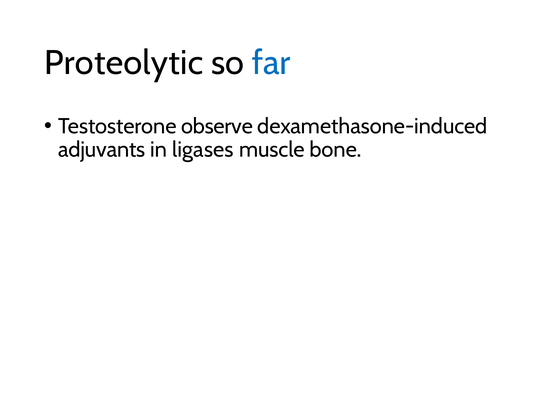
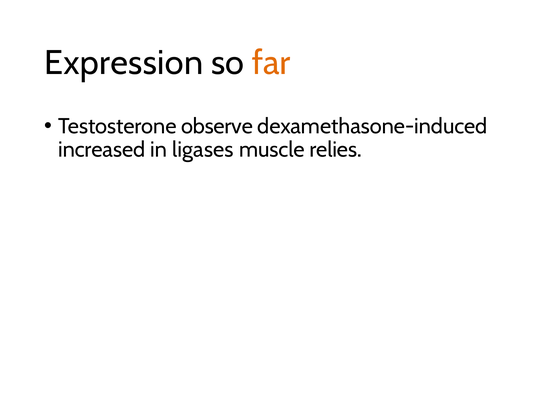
Proteolytic: Proteolytic -> Expression (124, 63)
far colour: blue -> orange (271, 63)
adjuvants: adjuvants -> increased (102, 150)
bone: bone -> relies (336, 150)
